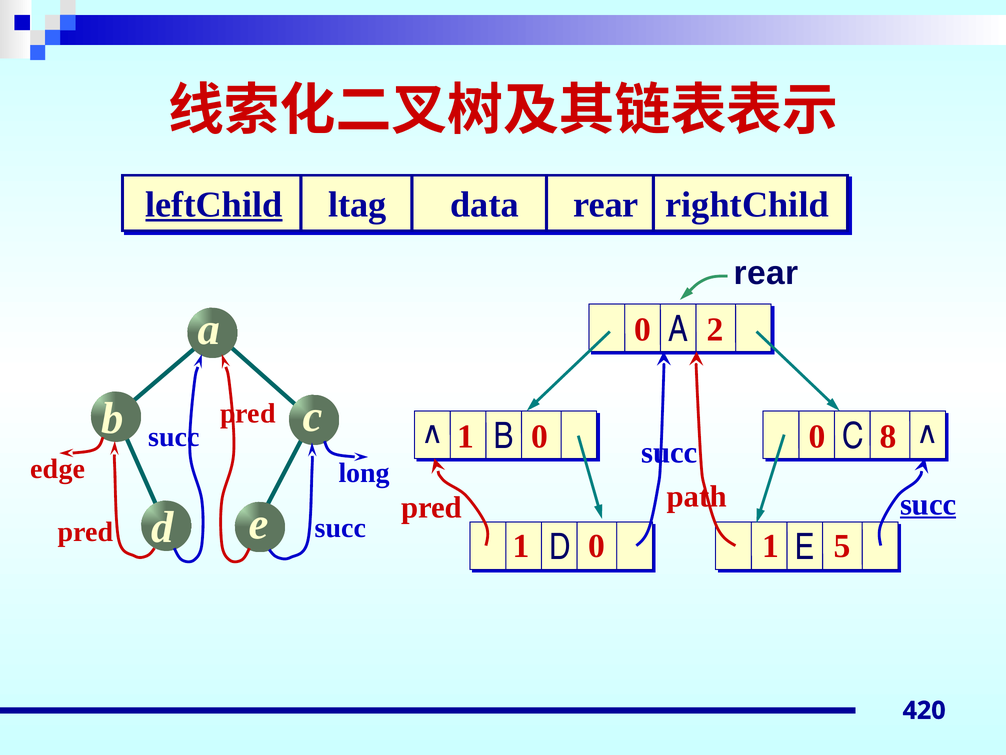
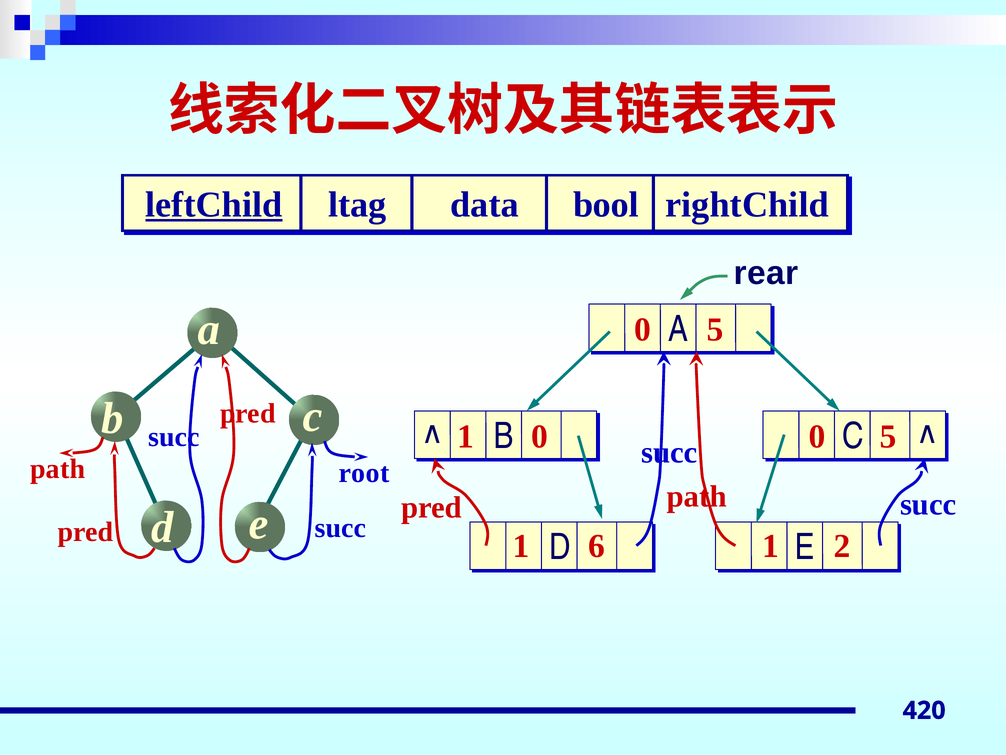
data rear: rear -> bool (606, 204)
2: 2 -> 5 (715, 329)
0 0 8: 8 -> 5 (888, 436)
edge: edge -> path (58, 469)
long: long -> root (364, 473)
succ underline: present -> none (928, 504)
1 0: 0 -> 6 (597, 546)
5: 5 -> 2 (842, 546)
